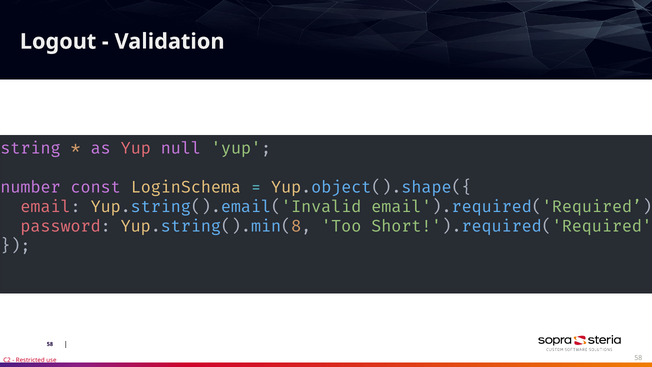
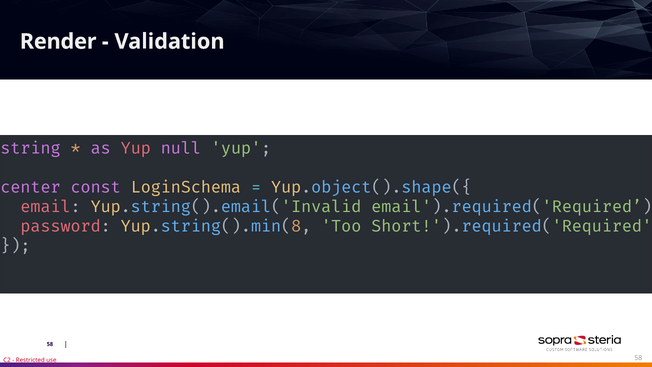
Logout: Logout -> Render (58, 42)
number: number -> center (31, 187)
